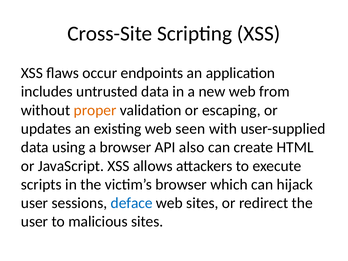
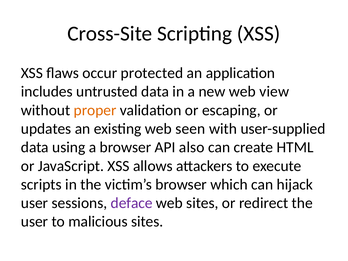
endpoints: endpoints -> protected (152, 73)
from: from -> view (274, 92)
deface colour: blue -> purple (132, 203)
